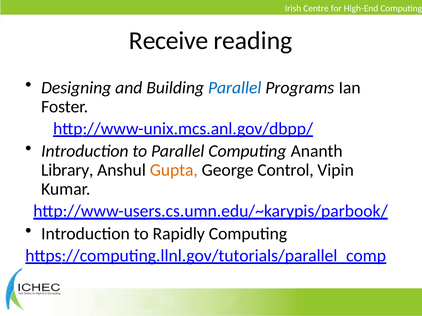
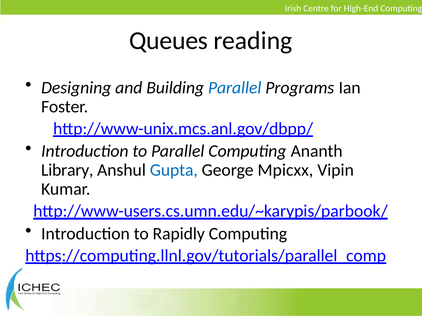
Receive: Receive -> Queues (169, 41)
Gupta colour: orange -> blue (174, 170)
Control: Control -> Mpicxx (285, 170)
